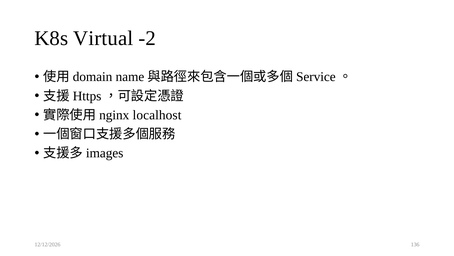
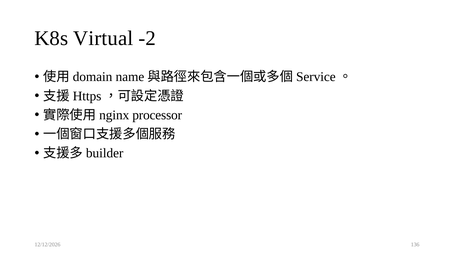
localhost: localhost -> processor (157, 115)
images: images -> builder (105, 153)
